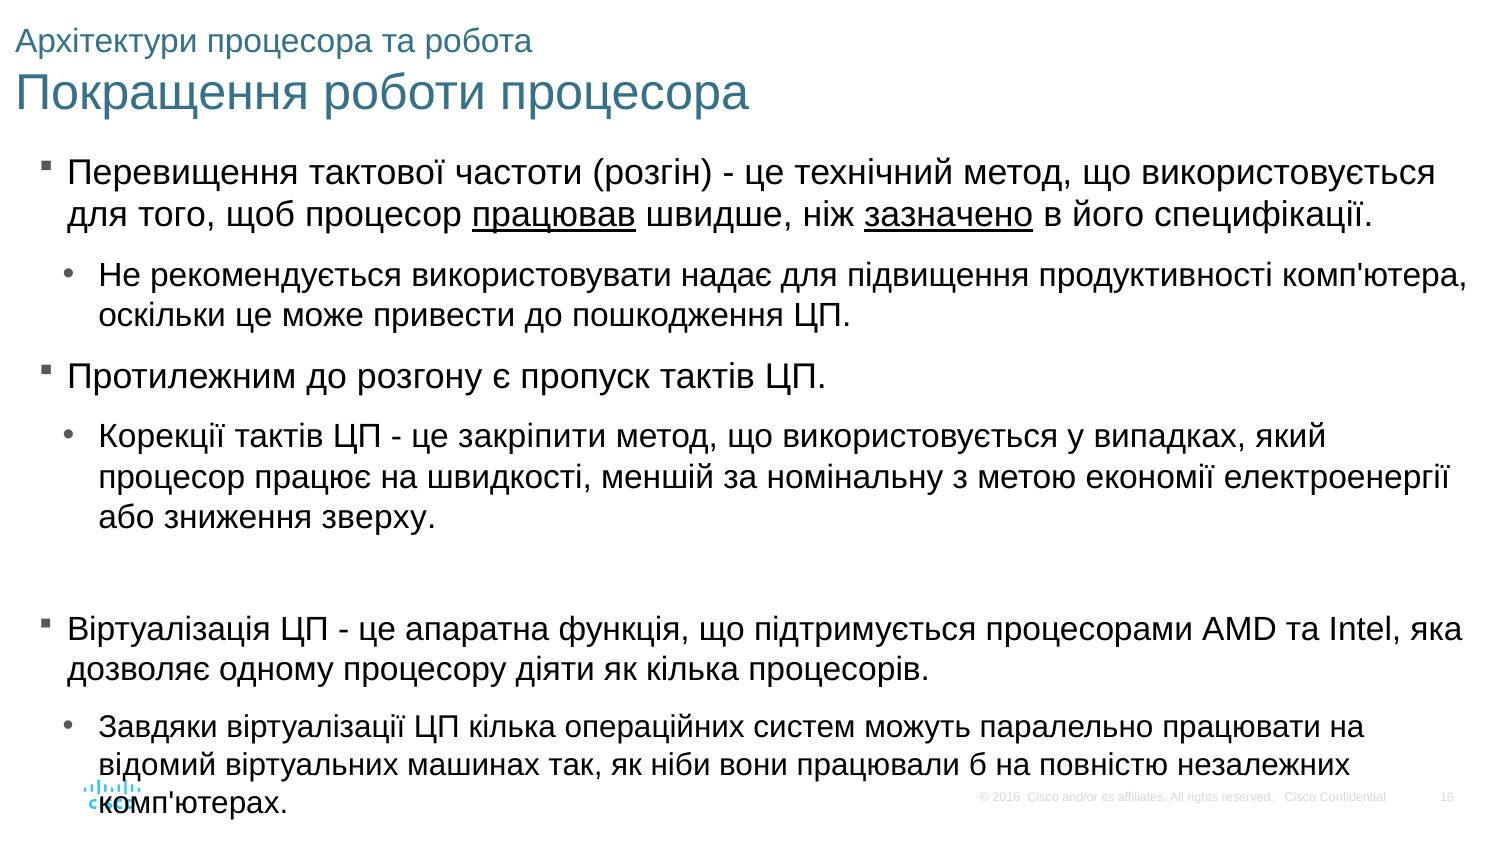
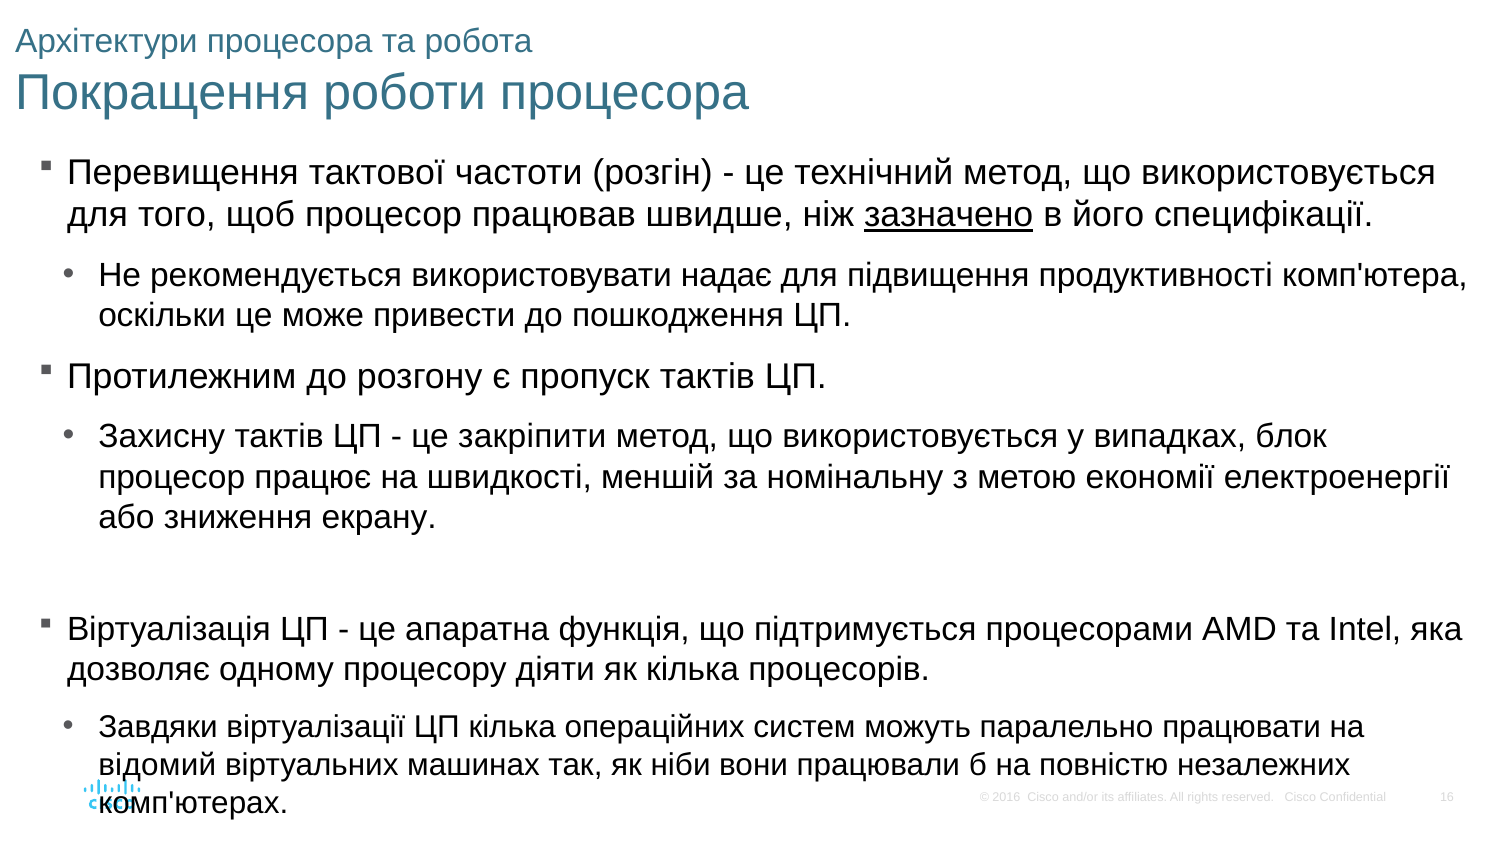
працював underline: present -> none (554, 215)
Корекції: Корекції -> Захисну (162, 437)
який: який -> блок (1291, 437)
зверху: зверху -> екрану (379, 517)
